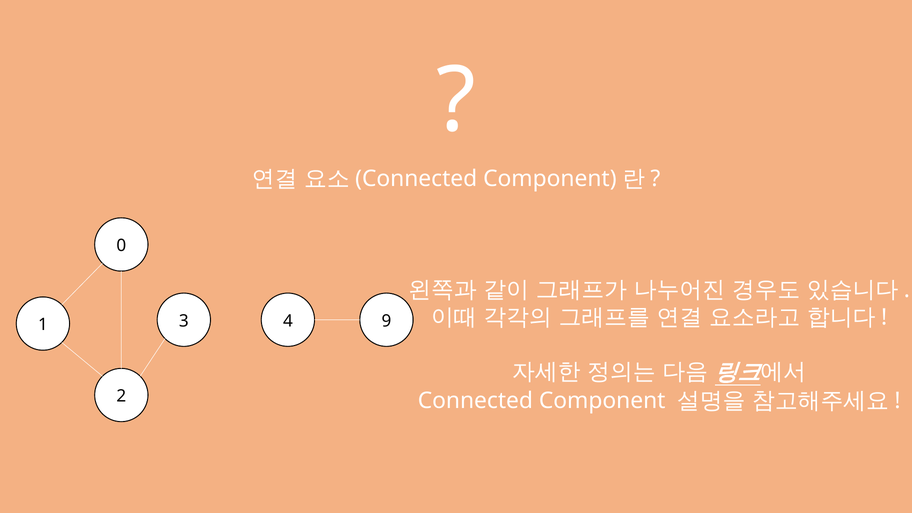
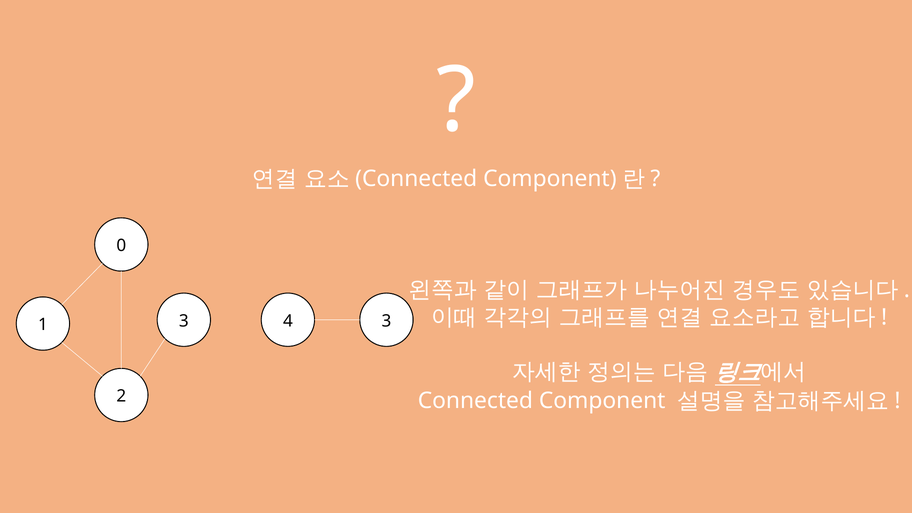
4 9: 9 -> 3 (386, 321)
